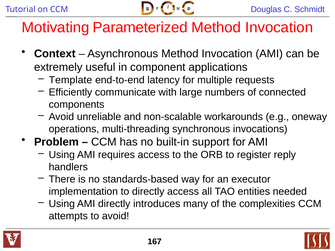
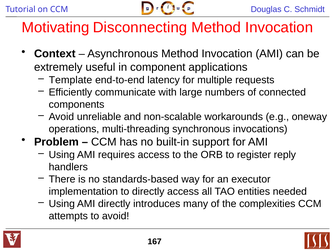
Parameterized: Parameterized -> Disconnecting (140, 28)
